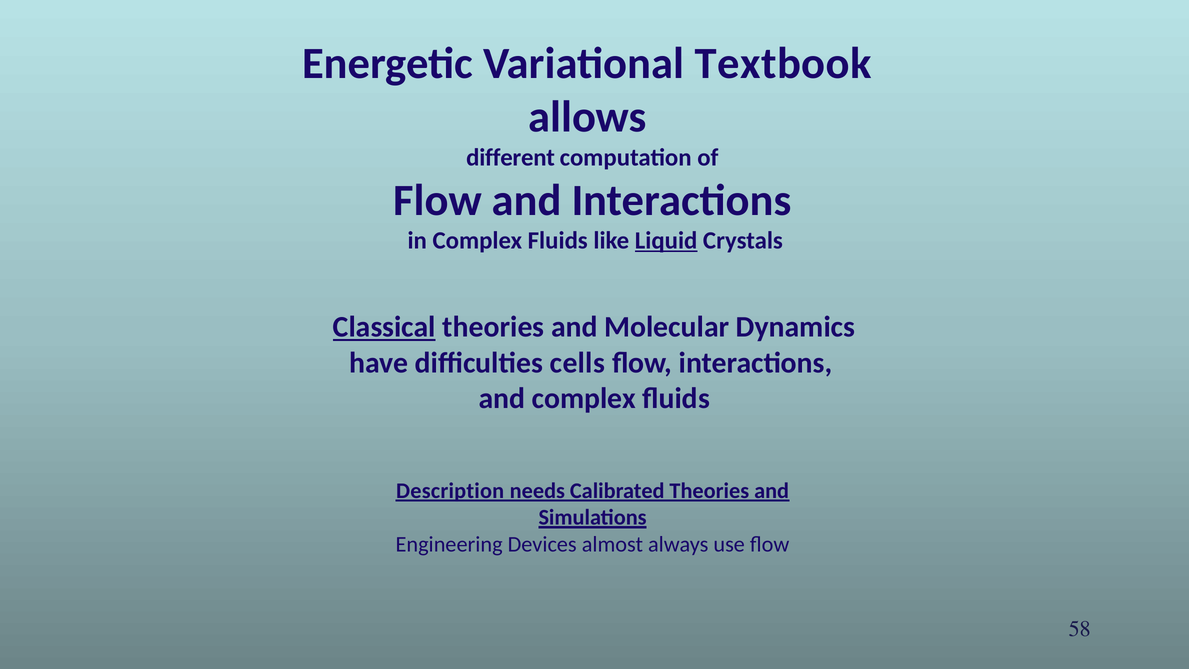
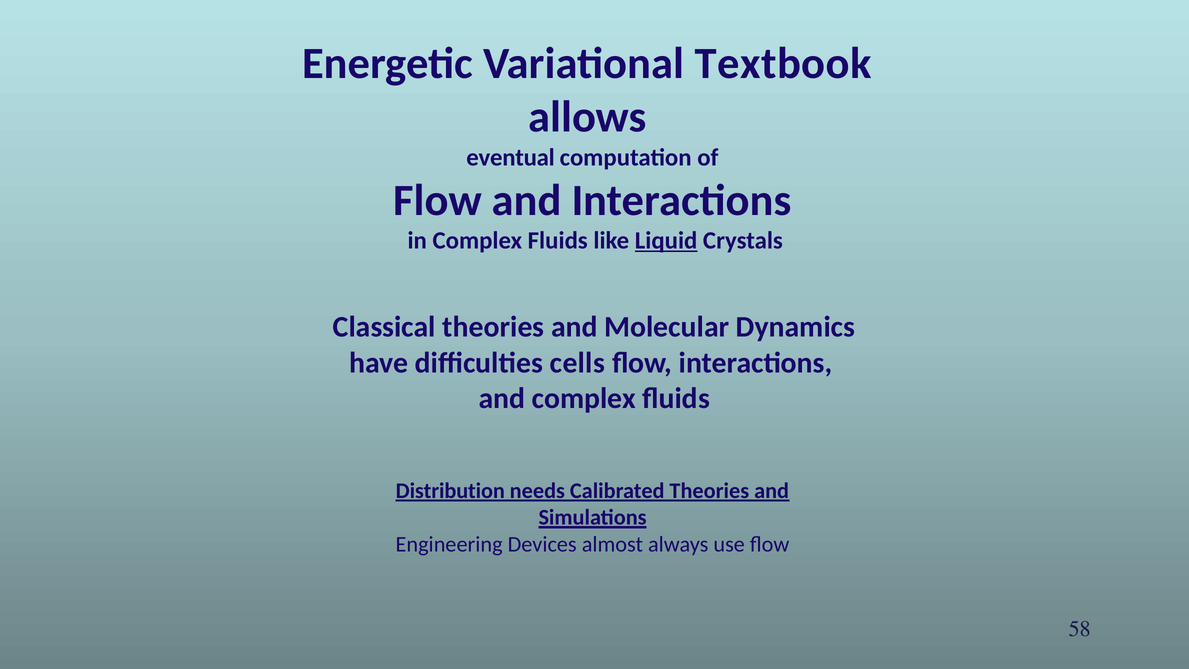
different: different -> eventual (511, 157)
Classical underline: present -> none (384, 327)
Description: Description -> Distribution (450, 491)
